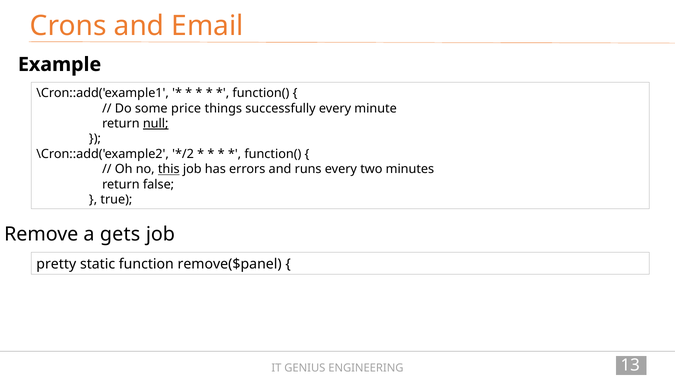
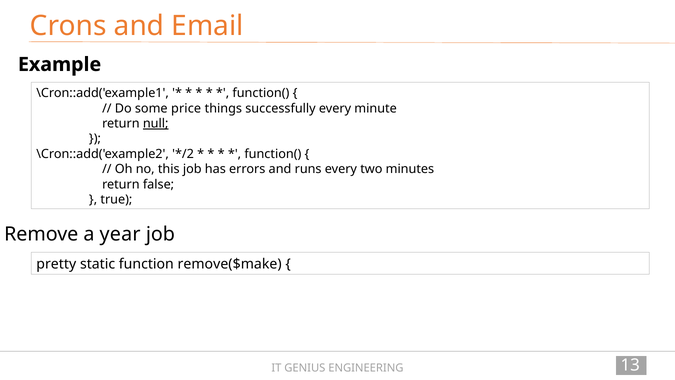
this underline: present -> none (169, 169)
gets: gets -> year (120, 234)
remove($panel: remove($panel -> remove($make (230, 264)
